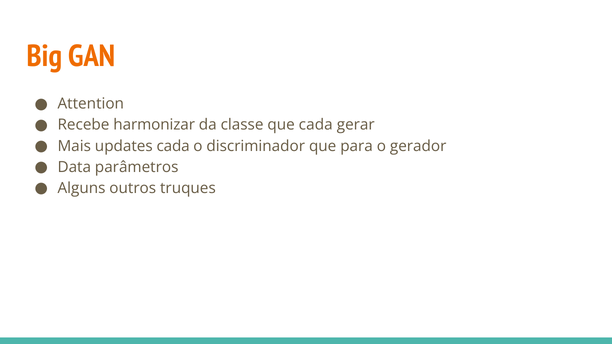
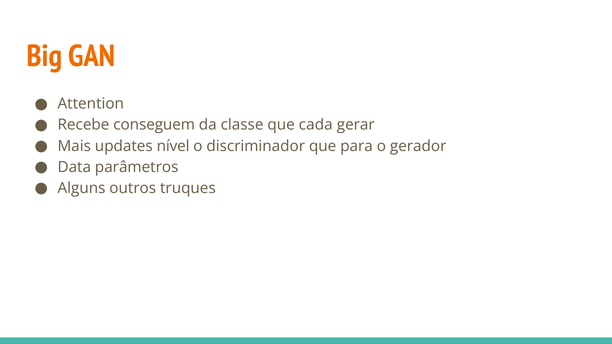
harmonizar: harmonizar -> conseguem (154, 125)
updates cada: cada -> nível (173, 146)
